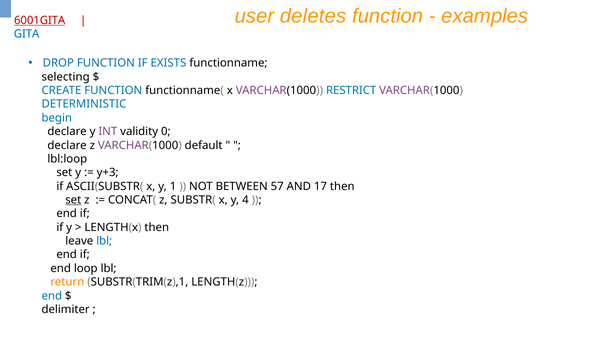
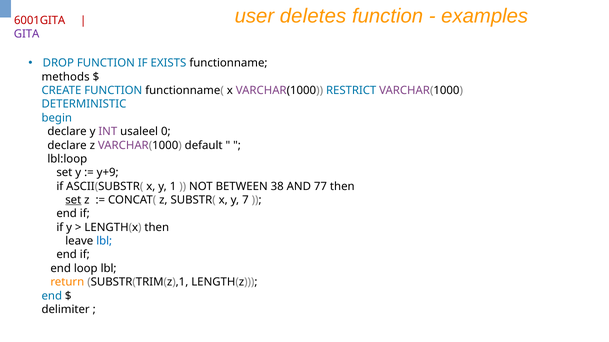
6001GITA underline: present -> none (40, 20)
GITA colour: blue -> purple (27, 34)
selecting: selecting -> methods (66, 77)
validity: validity -> usaleel (139, 132)
y+3: y+3 -> y+9 (108, 173)
57: 57 -> 38 (277, 187)
17: 17 -> 77 (320, 187)
4: 4 -> 7 (245, 200)
